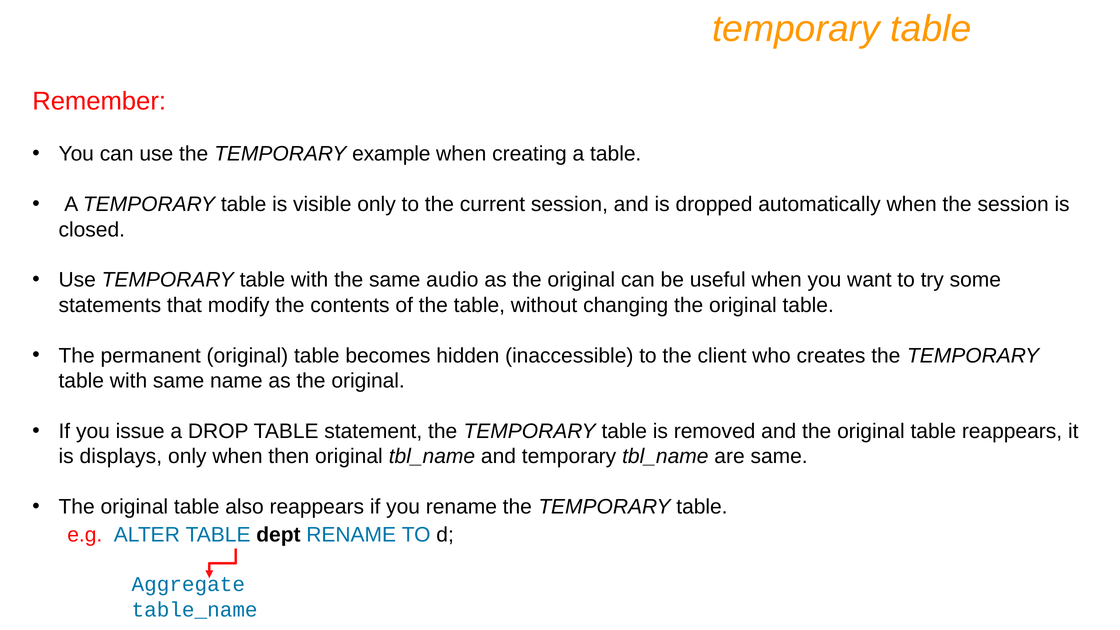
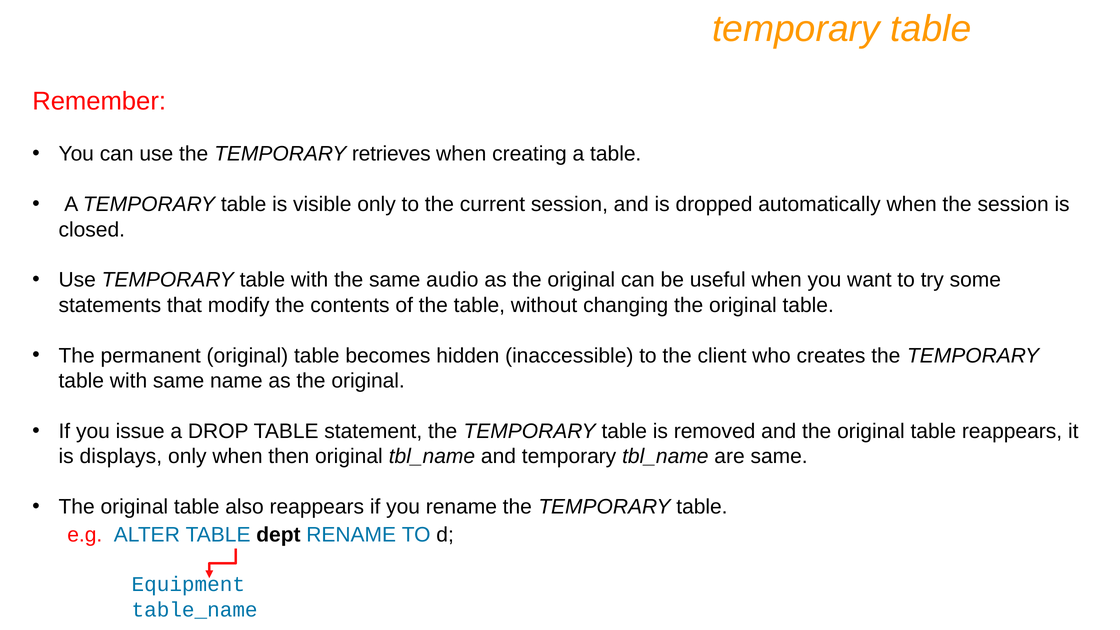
example: example -> retrieves (391, 154)
Aggregate: Aggregate -> Equipment (188, 585)
